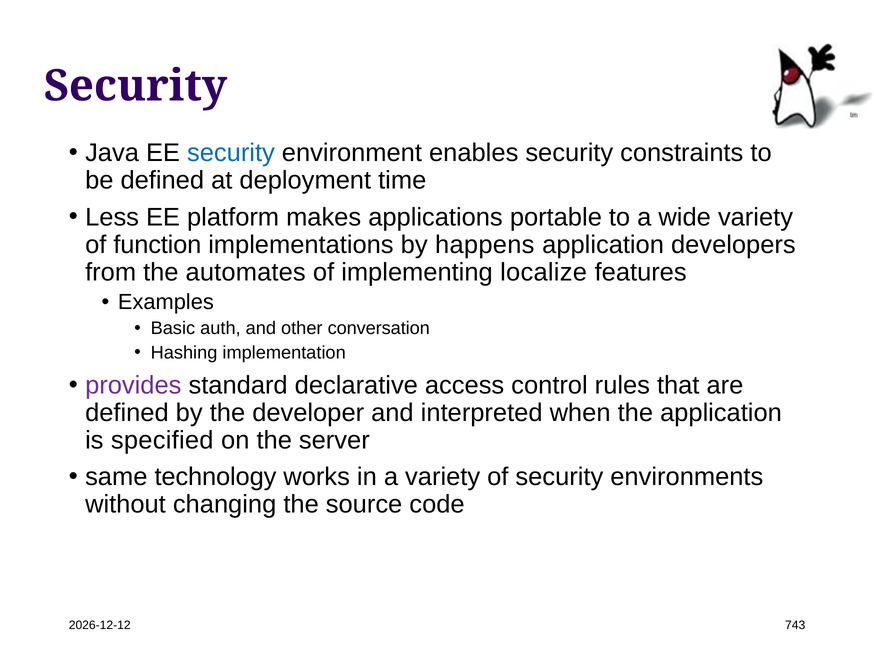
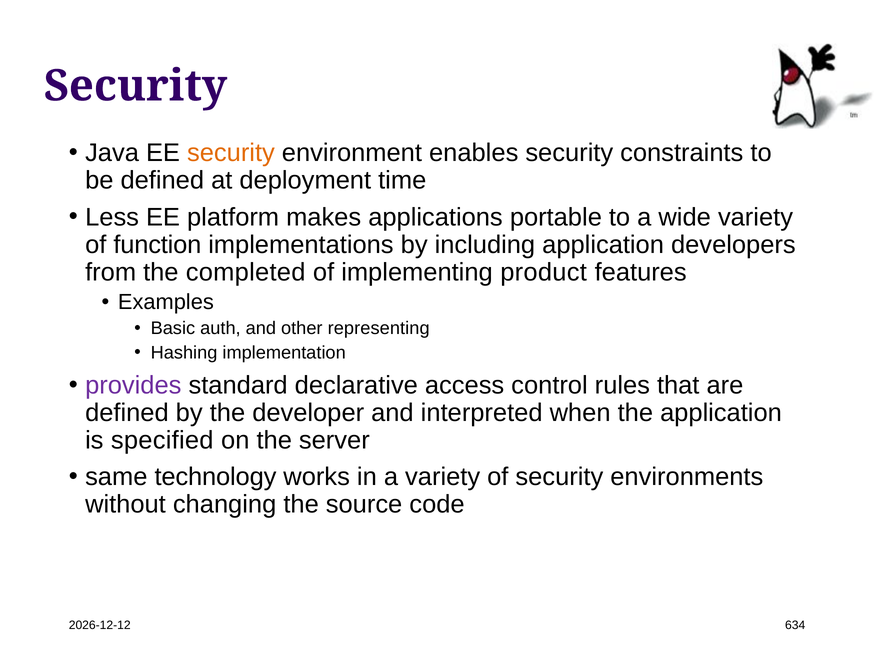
security colour: blue -> orange (231, 153)
happens: happens -> including (485, 245)
automates: automates -> completed (246, 272)
localize: localize -> product (544, 272)
conversation: conversation -> representing (379, 329)
743: 743 -> 634 (795, 626)
